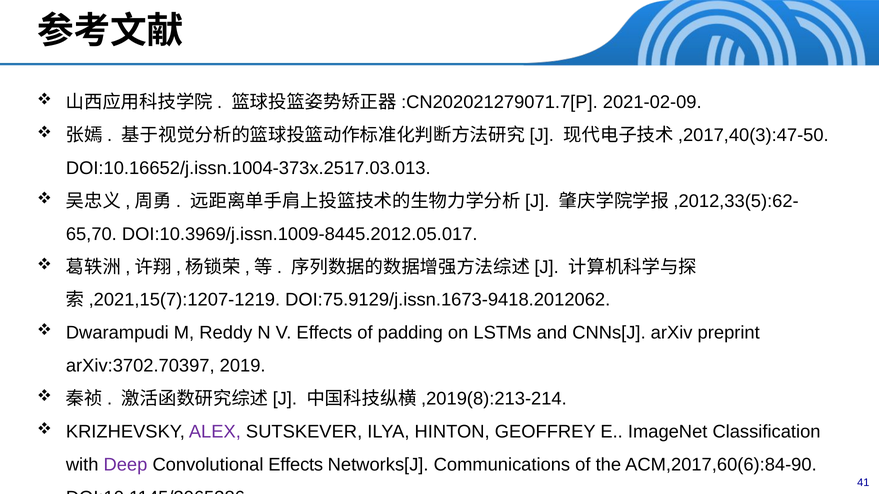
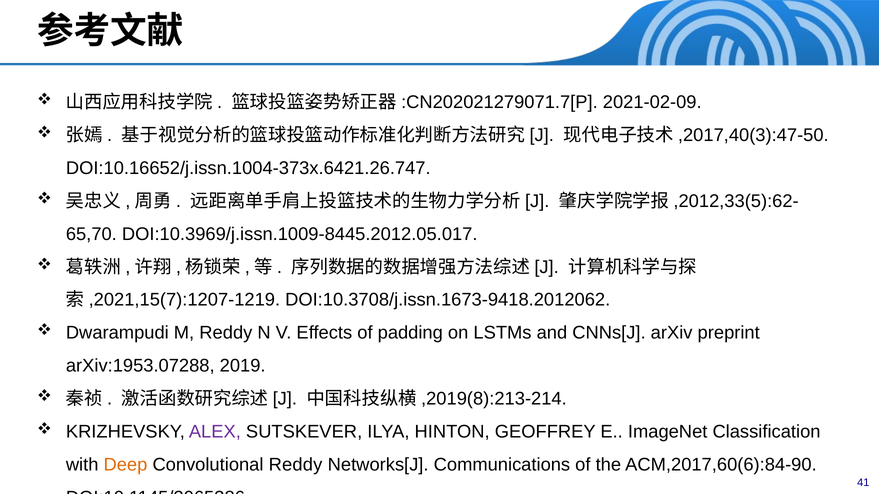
DOI:10.16652/j.issn.1004-373x.2517.03.013: DOI:10.16652/j.issn.1004-373x.2517.03.013 -> DOI:10.16652/j.issn.1004-373x.6421.26.747 (248, 168)
DOI:75.9129/j.issn.1673-9418.2012062: DOI:75.9129/j.issn.1673-9418.2012062 -> DOI:10.3708/j.issn.1673-9418.2012062 (448, 300)
arXiv:3702.70397: arXiv:3702.70397 -> arXiv:1953.07288 (140, 366)
Deep colour: purple -> orange (125, 465)
Convolutional Effects: Effects -> Reddy (296, 465)
